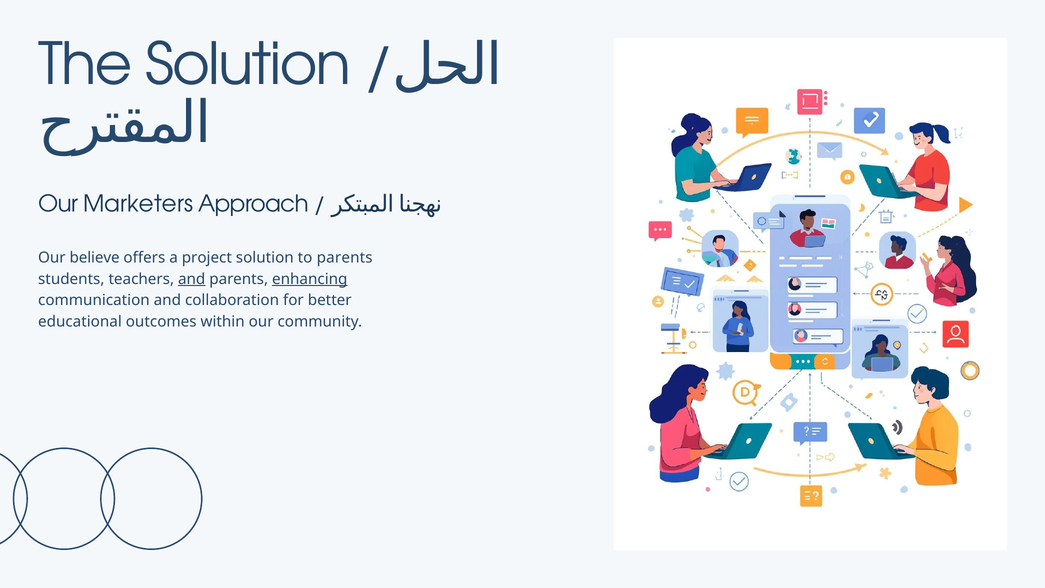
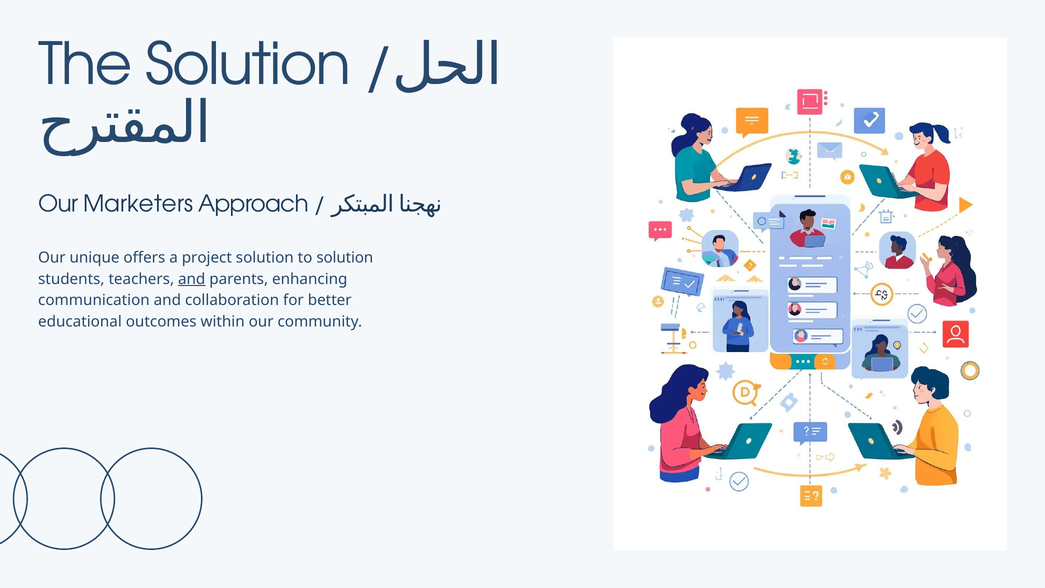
believe: believe -> unique (95, 258)
to parents: parents -> solution (345, 258)
enhancing underline: present -> none (310, 279)
